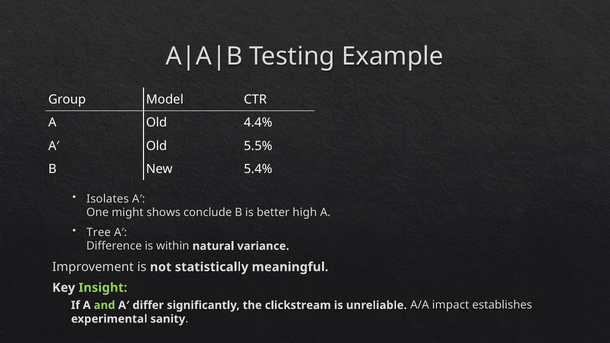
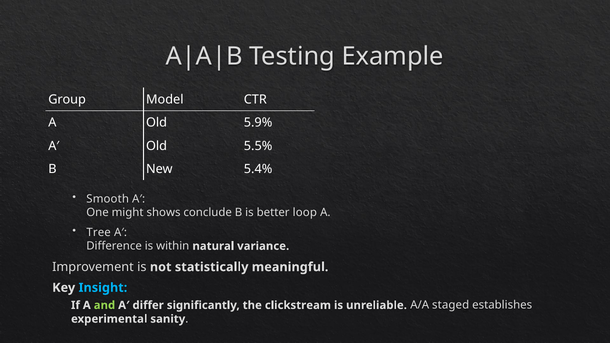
4.4%: 4.4% -> 5.9% (258, 123)
Isolates: Isolates -> Smooth (108, 199)
high: high -> loop (305, 213)
Insight colour: light green -> light blue (103, 288)
impact: impact -> staged (451, 305)
